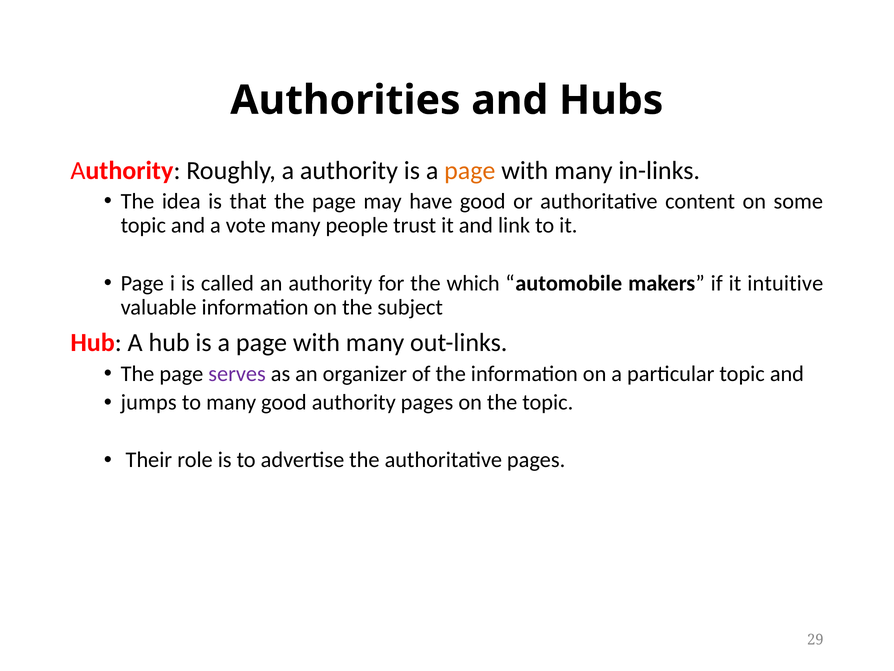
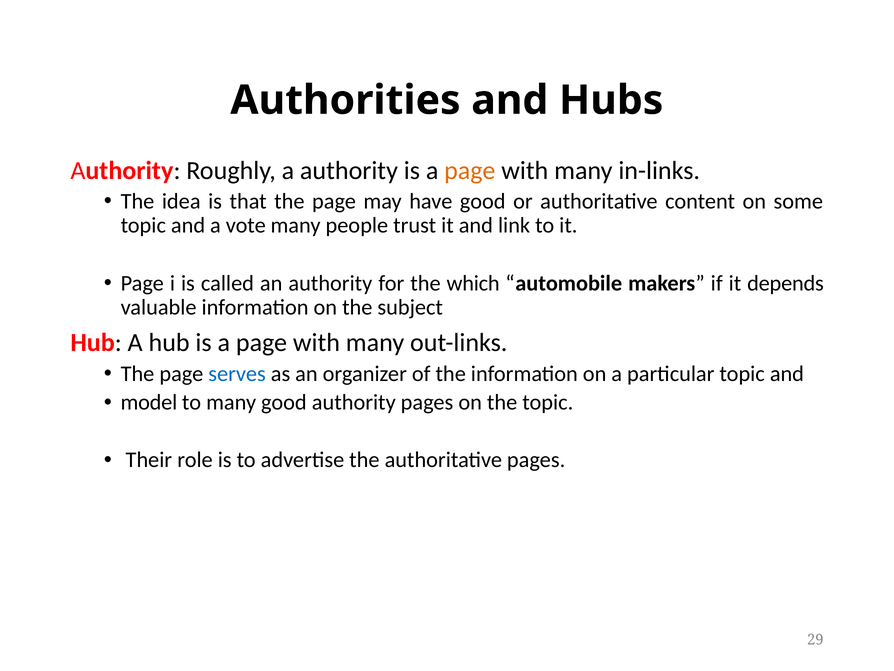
intuitive: intuitive -> depends (786, 283)
serves colour: purple -> blue (237, 373)
jumps: jumps -> model (149, 402)
